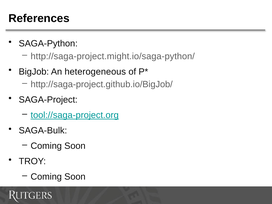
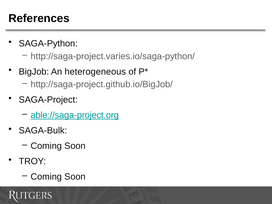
http://saga-project.might.io/saga-python/: http://saga-project.might.io/saga-python/ -> http://saga-project.varies.io/saga-python/ (113, 56)
tool://saga-project.org: tool://saga-project.org -> able://saga-project.org (75, 115)
